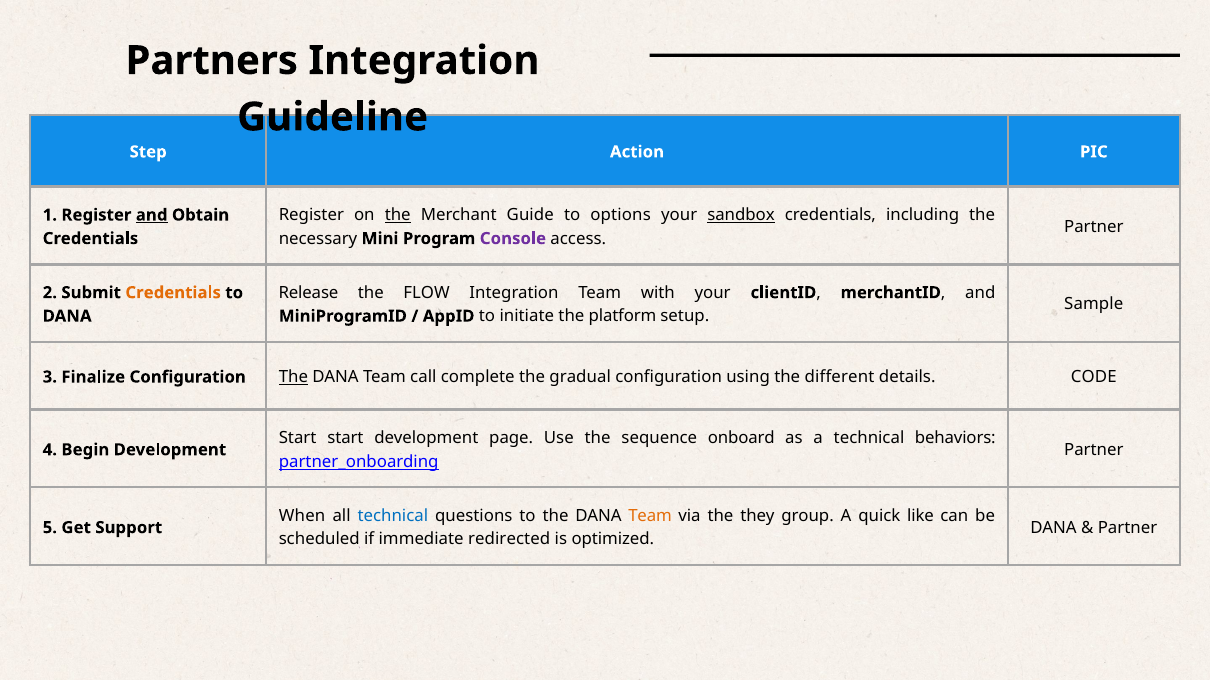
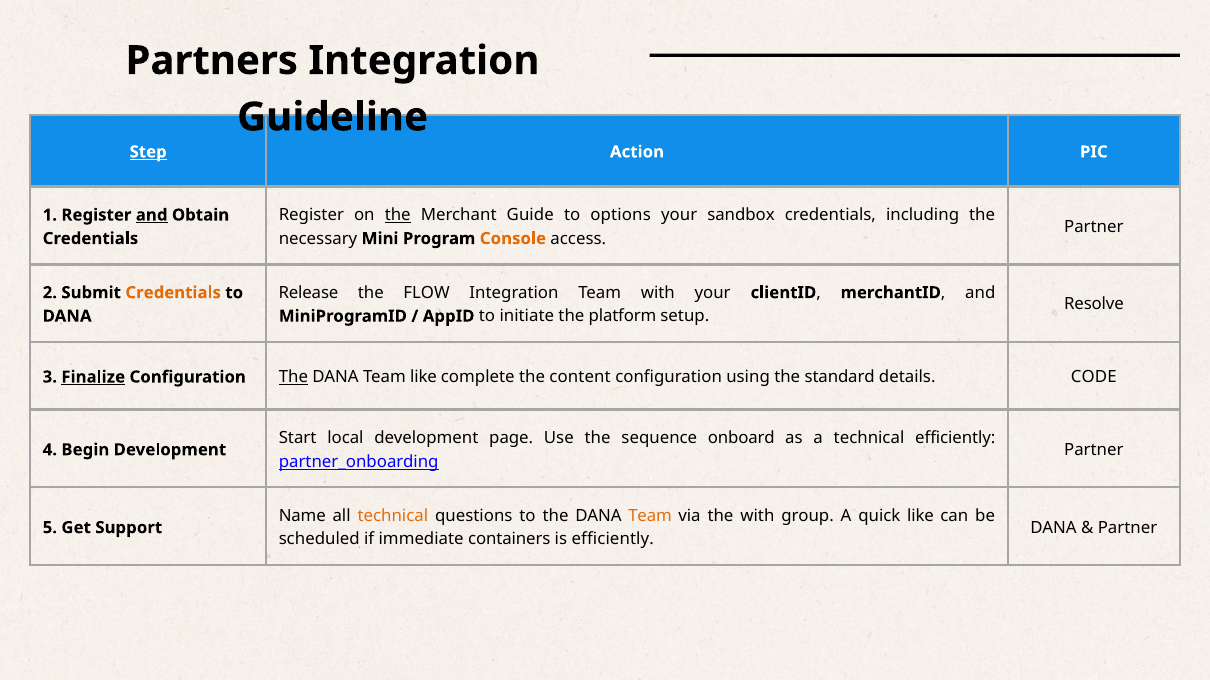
Step underline: none -> present (148, 152)
sandbox underline: present -> none (741, 215)
Console colour: purple -> orange (513, 239)
Sample: Sample -> Resolve (1094, 305)
Finalize underline: none -> present (93, 377)
Team call: call -> like (423, 377)
gradual: gradual -> content (580, 377)
different: different -> standard (840, 377)
Start start: start -> local (345, 438)
technical behaviors: behaviors -> efficiently (955, 438)
When: When -> Name (302, 516)
technical colour: blue -> orange (393, 516)
the they: they -> with (757, 516)
redirected: redirected -> containers (509, 540)
is optimized: optimized -> efficiently (613, 540)
